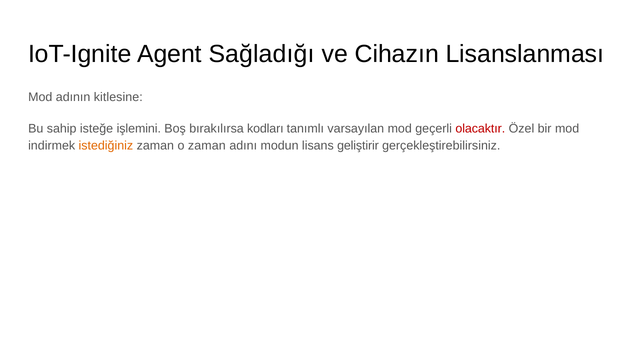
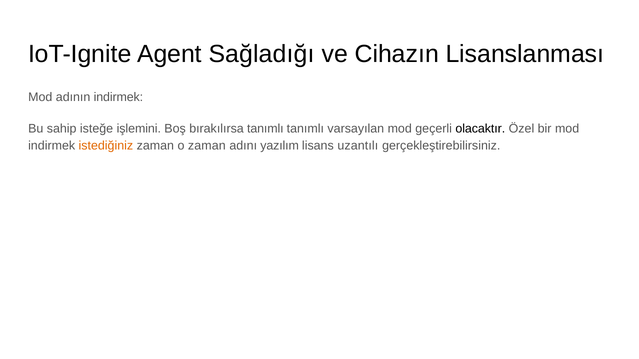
adının kitlesine: kitlesine -> indirmek (118, 97)
bırakılırsa kodları: kodları -> tanımlı (265, 129)
olacaktır colour: red -> black (480, 129)
modun: modun -> yazılım (280, 146)
geliştirir: geliştirir -> uzantılı (358, 146)
